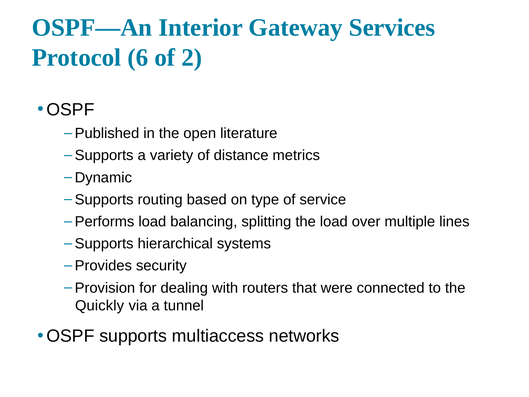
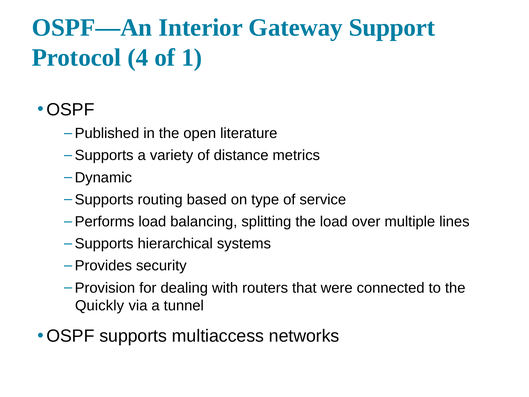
Services: Services -> Support (392, 27)
6: 6 -> 4 (138, 57)
2: 2 -> 1 (192, 57)
